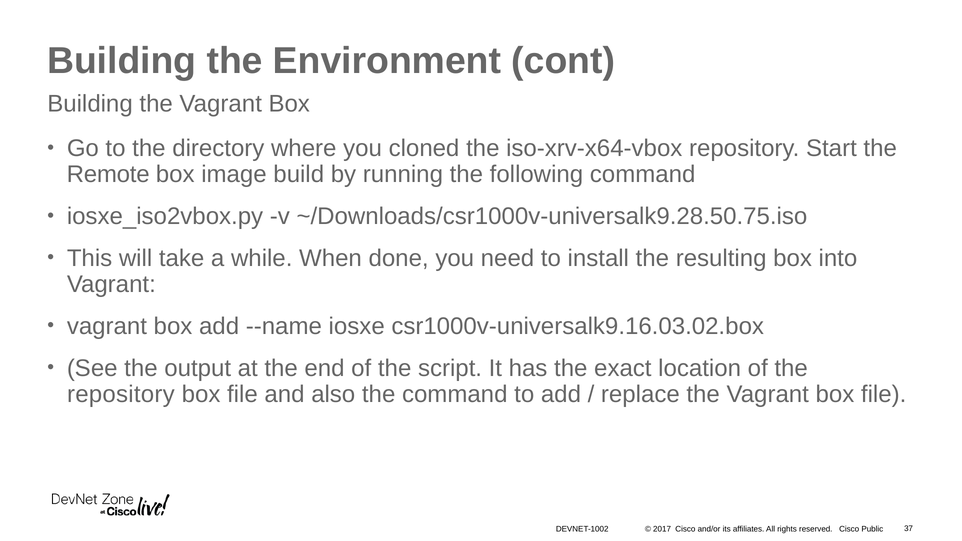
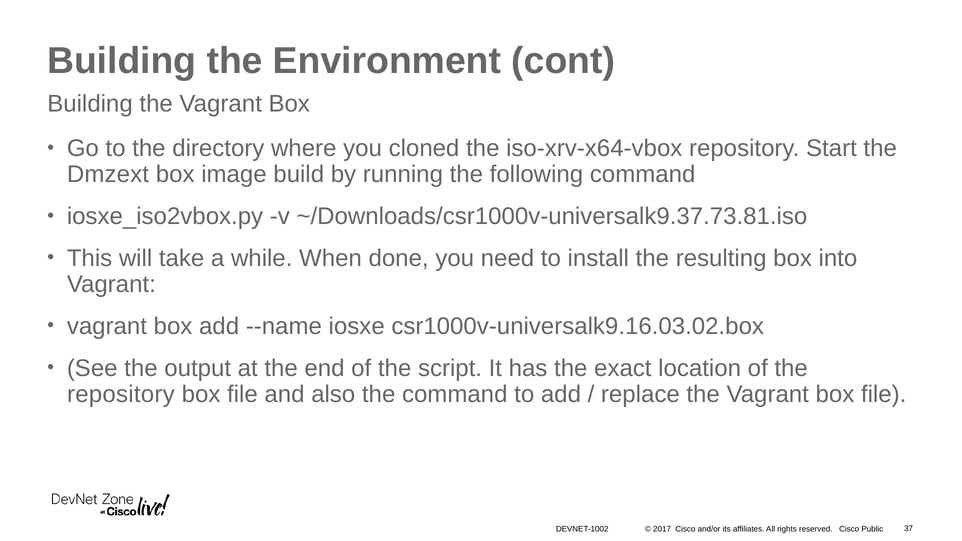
Remote: Remote -> Dmzext (108, 174)
~/Downloads/csr1000v-universalk9.28.50.75.iso: ~/Downloads/csr1000v-universalk9.28.50.75.iso -> ~/Downloads/csr1000v-universalk9.37.73.81.iso (552, 216)
